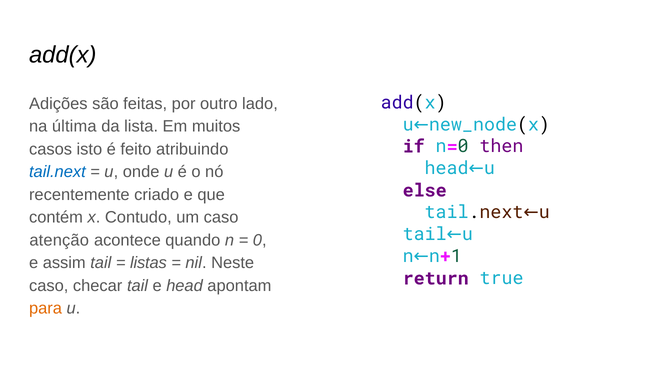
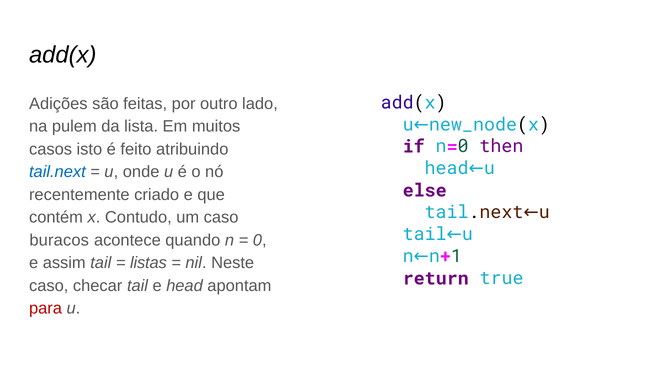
última: última -> pulem (74, 126)
atenção: atenção -> buracos (59, 240)
para colour: orange -> red (46, 308)
